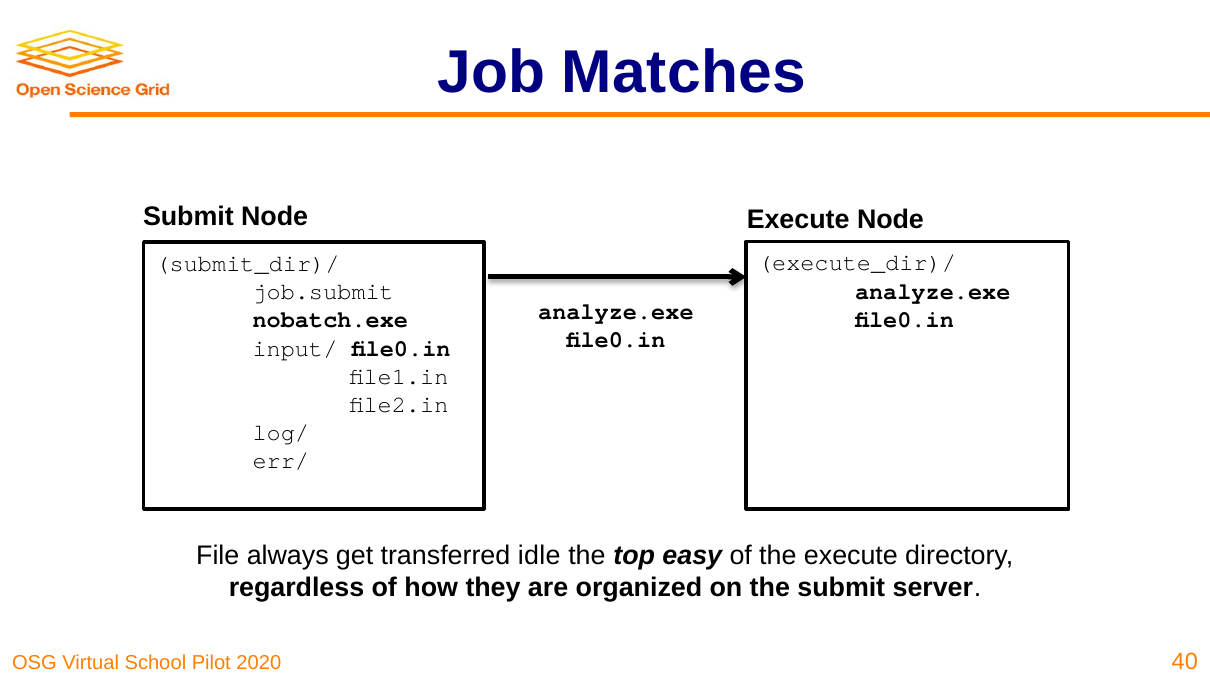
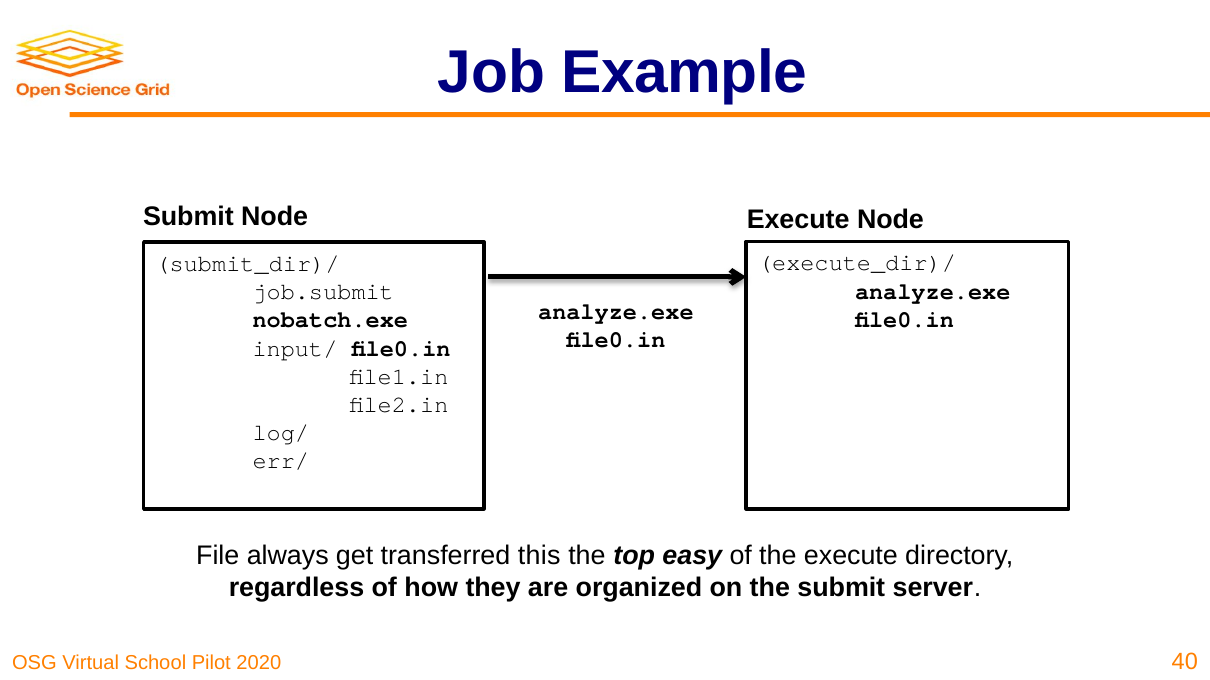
Matches: Matches -> Example (684, 72)
idle: idle -> this (539, 556)
